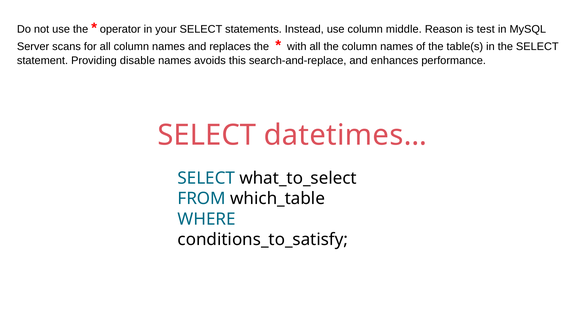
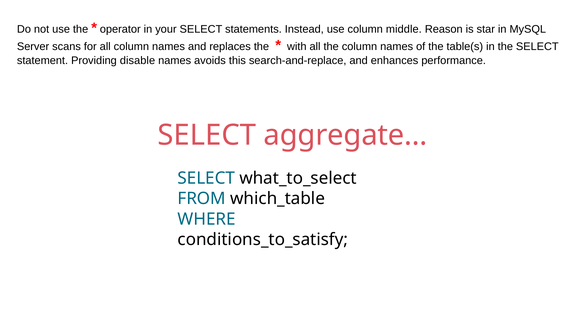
test: test -> star (486, 29)
datetimes…: datetimes… -> aggregate… (346, 135)
